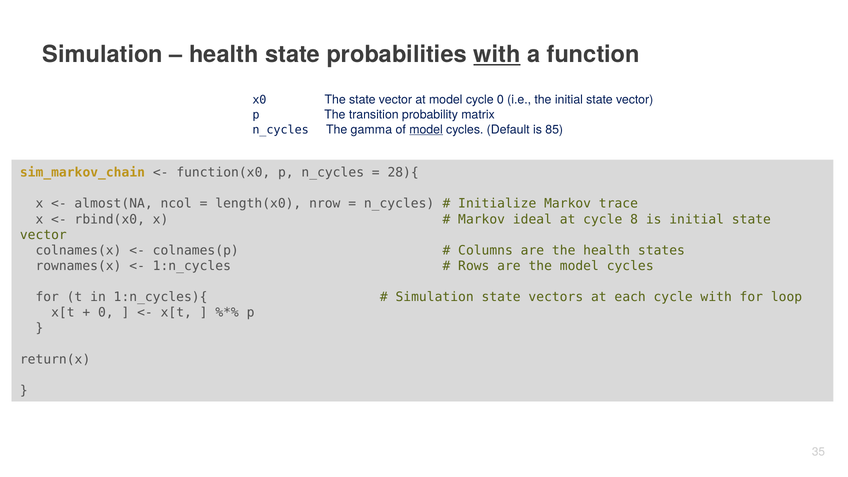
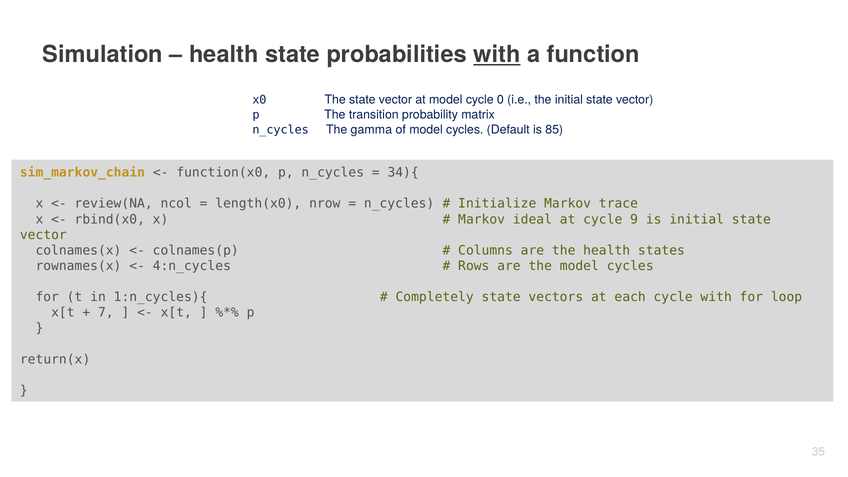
model underline: present -> none (426, 129)
28){: 28){ -> 34){ (403, 173)
almost(NA: almost(NA -> review(NA (114, 204)
8: 8 -> 9 (634, 219)
1:n_cycles: 1:n_cycles -> 4:n_cycles (192, 266)
Simulation: Simulation -> Completely (435, 297)
0: 0 -> 7 (106, 313)
